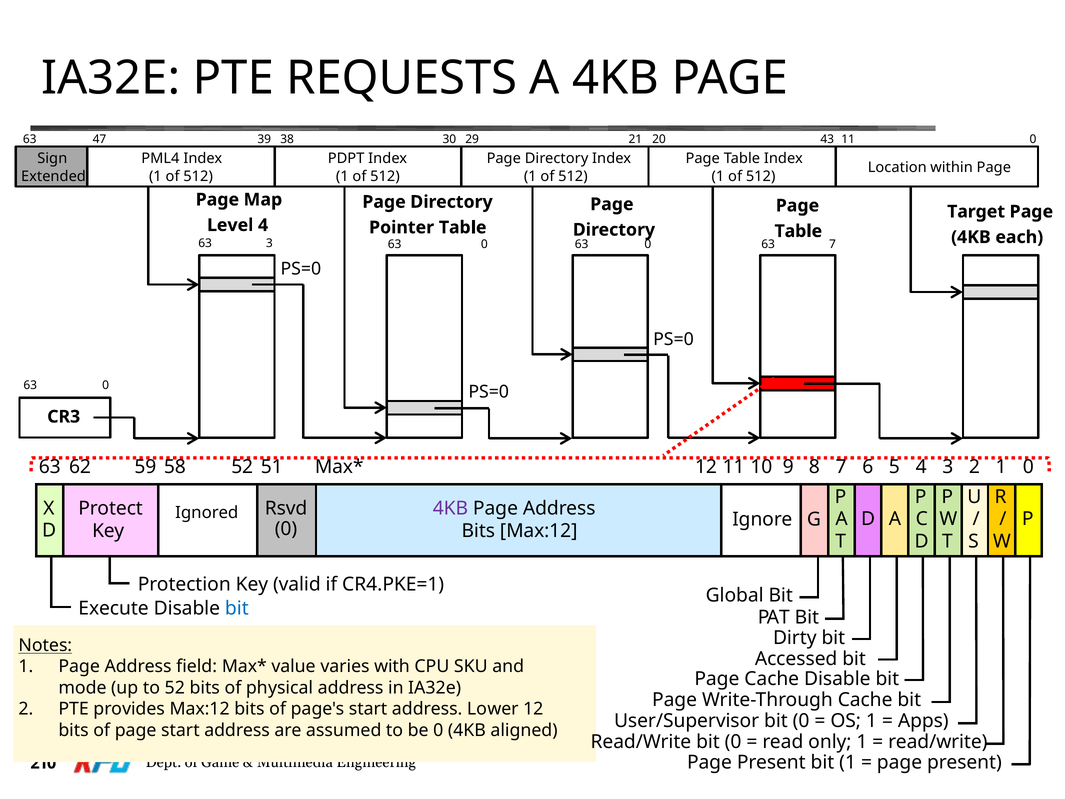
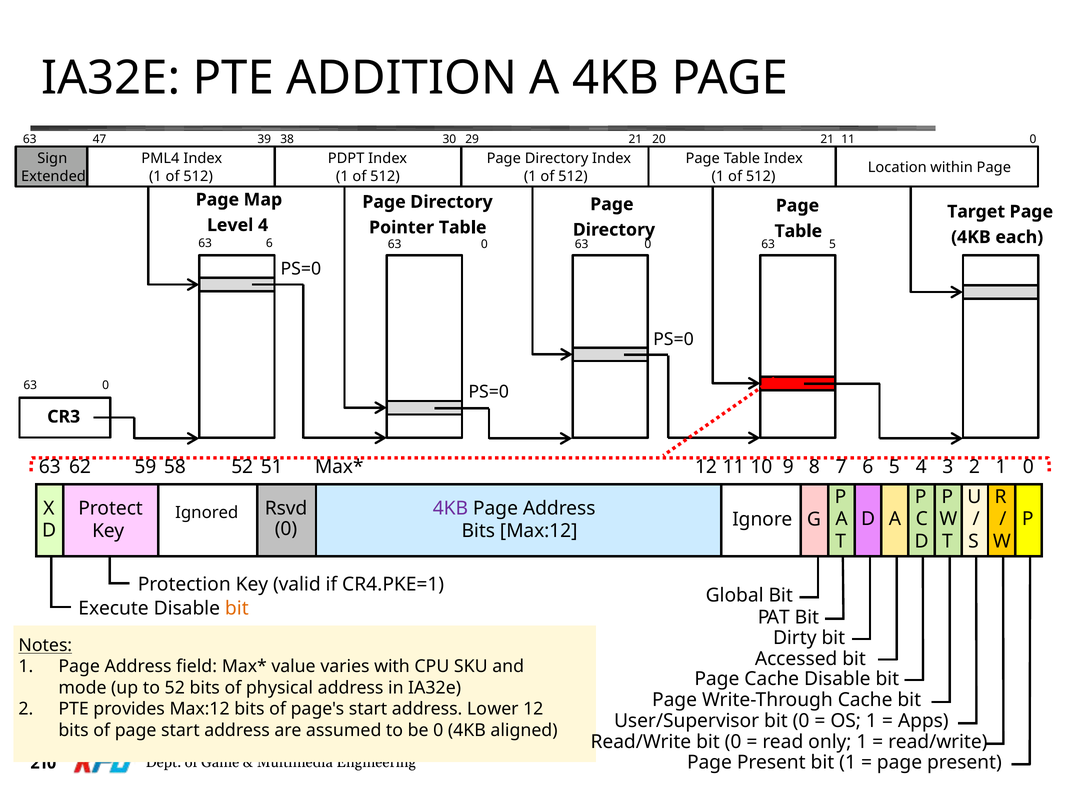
REQUESTS: REQUESTS -> ADDITION (402, 78)
43: 43 -> 21 (827, 139)
63 3: 3 -> 6 (269, 243)
63 7: 7 -> 5 (832, 244)
bit colour: blue -> orange (237, 608)
